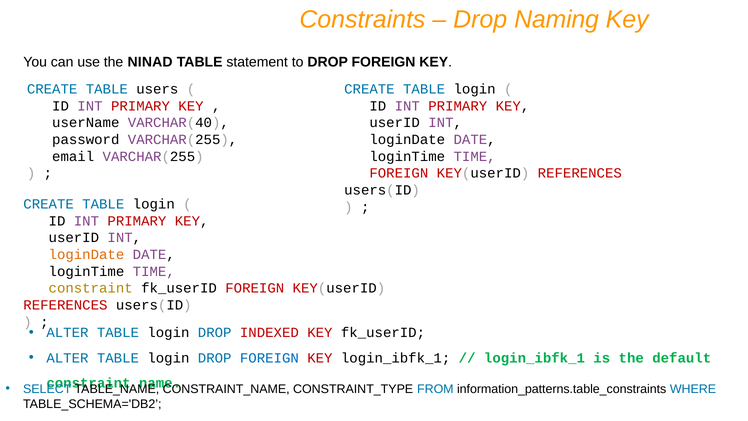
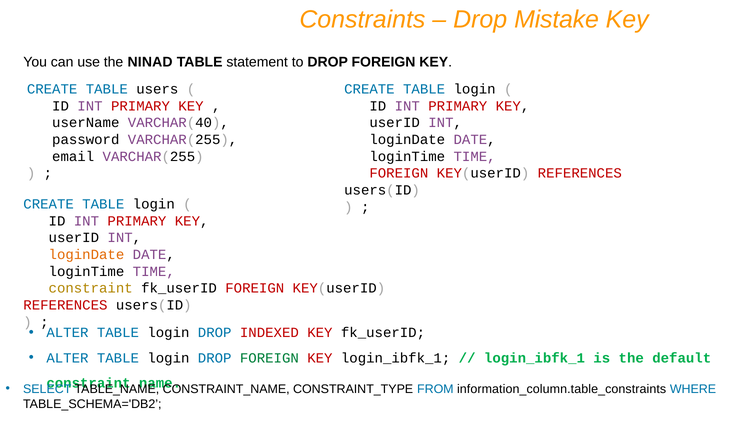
Naming: Naming -> Mistake (557, 19)
FOREIGN colour: blue -> green (269, 358)
information_patterns.table_constraints: information_patterns.table_constraints -> information_column.table_constraints (562, 389)
